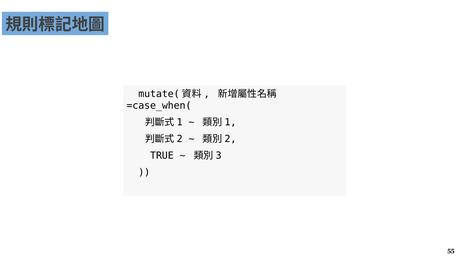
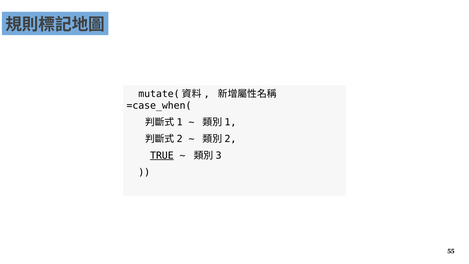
TRUE underline: none -> present (162, 155)
